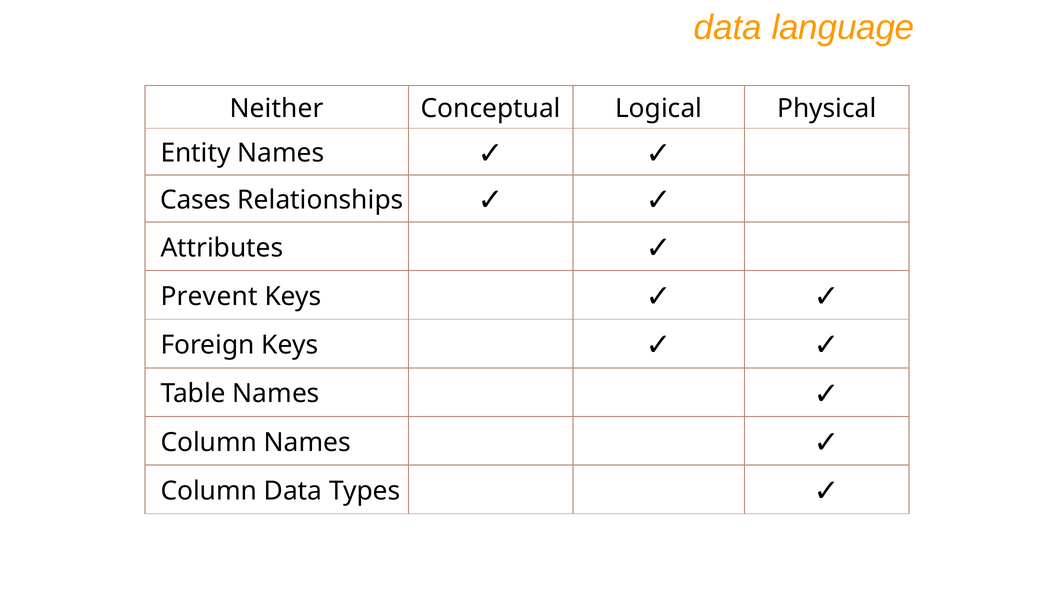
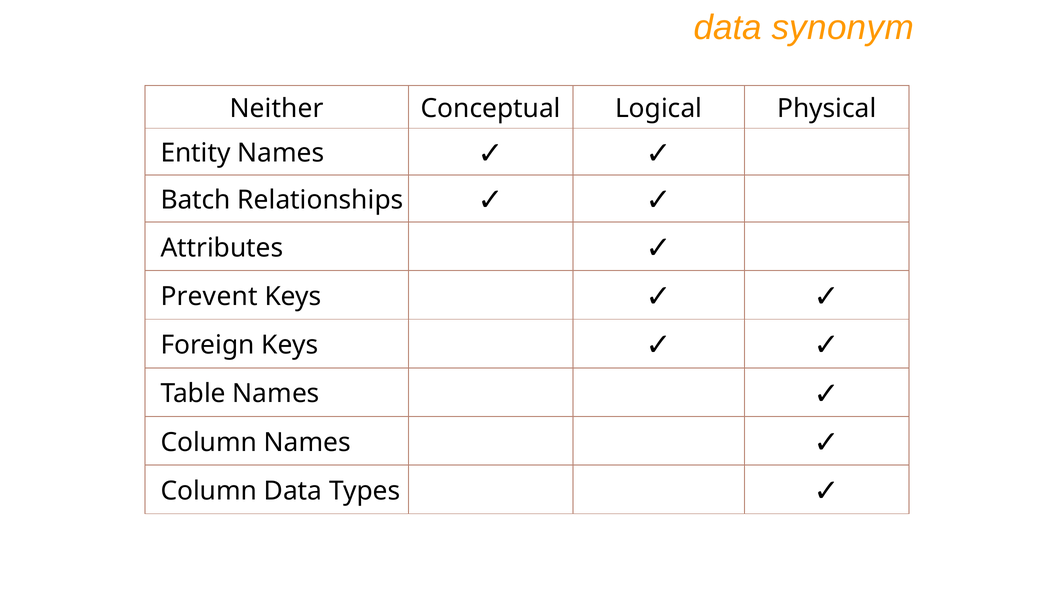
language: language -> synonym (843, 27)
Cases: Cases -> Batch (196, 200)
